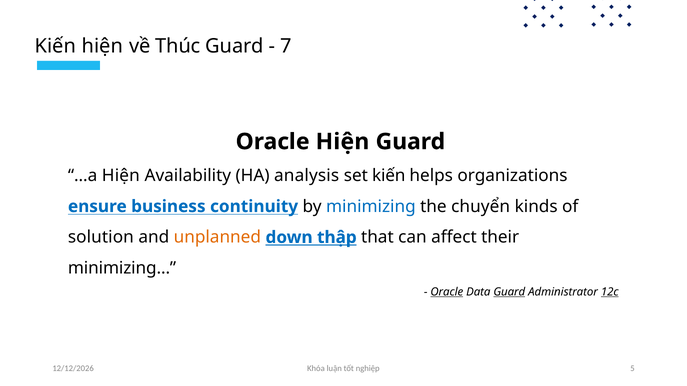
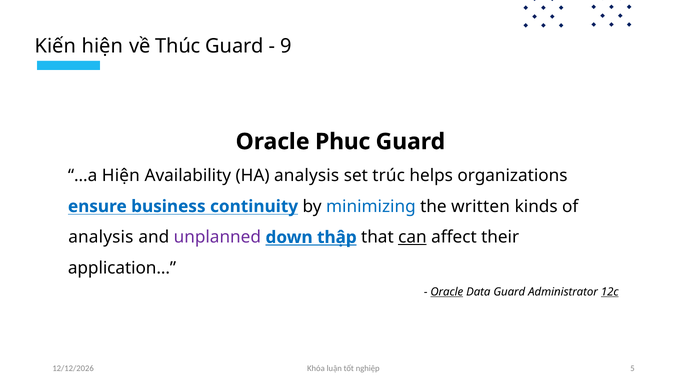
7: 7 -> 9 (286, 46)
Oracle Hiện: Hiện -> Phục (343, 142)
set kiến: kiến -> trúc (389, 176)
chuyển: chuyển -> written (481, 207)
solution: solution -> analysis (101, 238)
unplanned colour: orange -> purple (217, 238)
can underline: none -> present (412, 238)
minimizing…: minimizing… -> application… (122, 269)
Guard underline: present -> none (509, 292)
